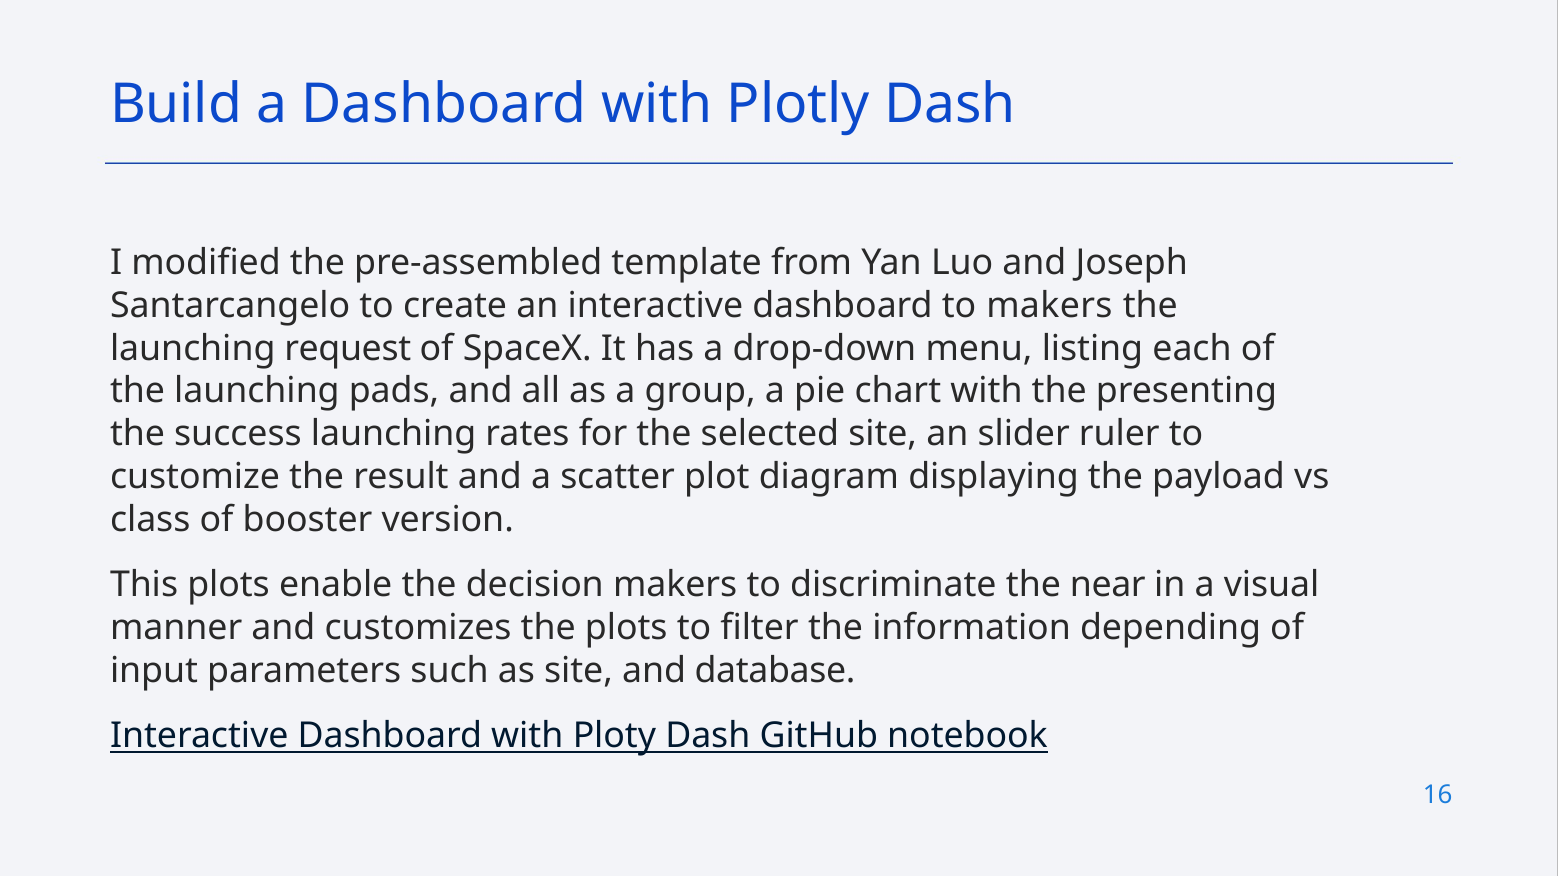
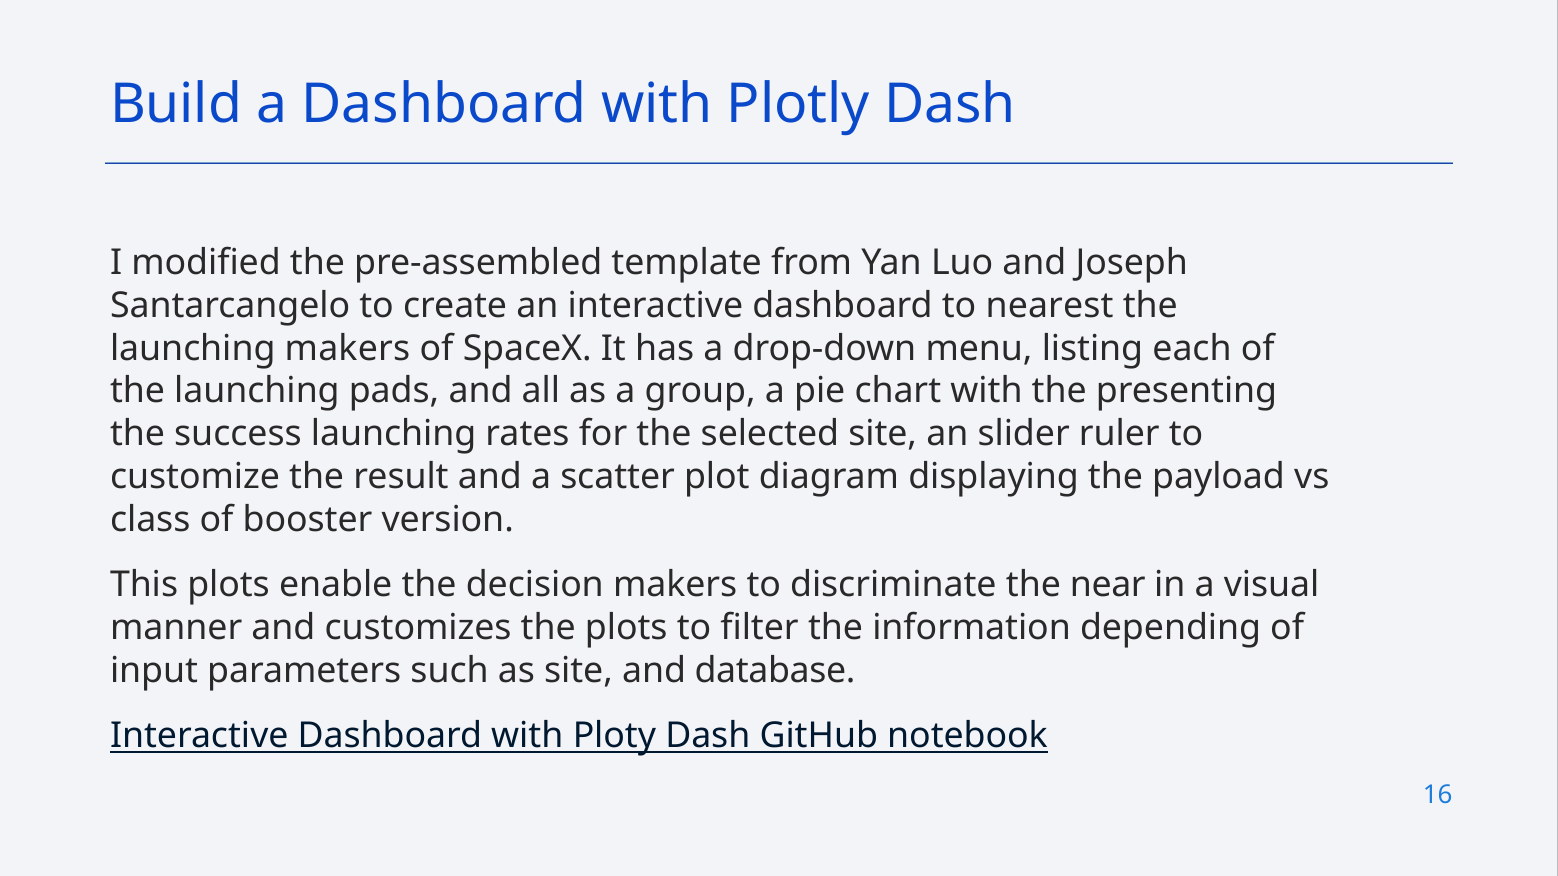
to makers: makers -> nearest (1049, 306)
launching request: request -> makers (347, 349)
